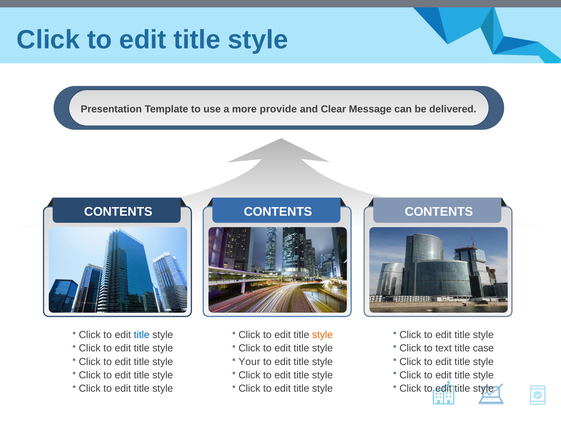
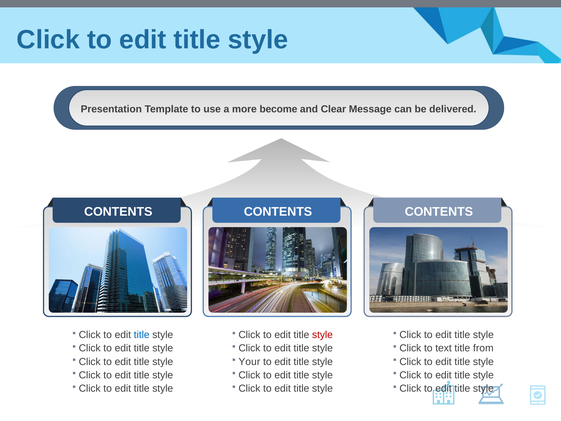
provide: provide -> become (278, 109)
style colour: orange -> red (322, 335)
case: case -> from (483, 348)
